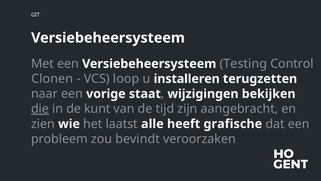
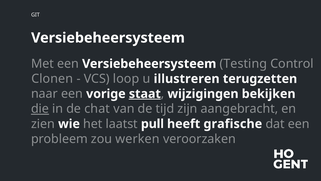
installeren: installeren -> illustreren (187, 79)
staat underline: none -> present (145, 94)
kunt: kunt -> chat (97, 109)
alle: alle -> pull (152, 124)
bevindt: bevindt -> werken (137, 139)
